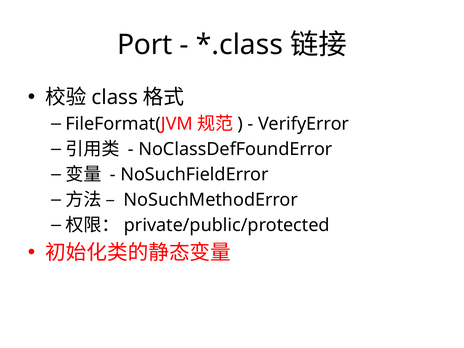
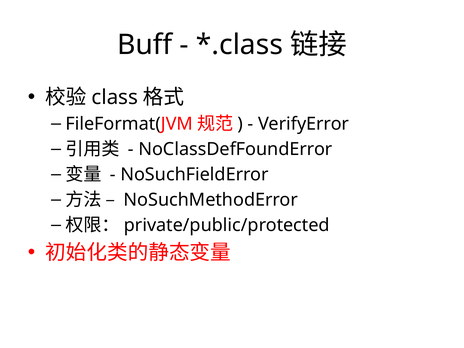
Port: Port -> Buff (145, 45)
